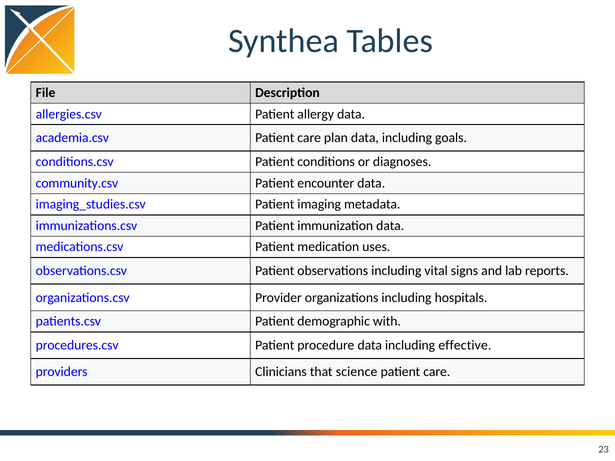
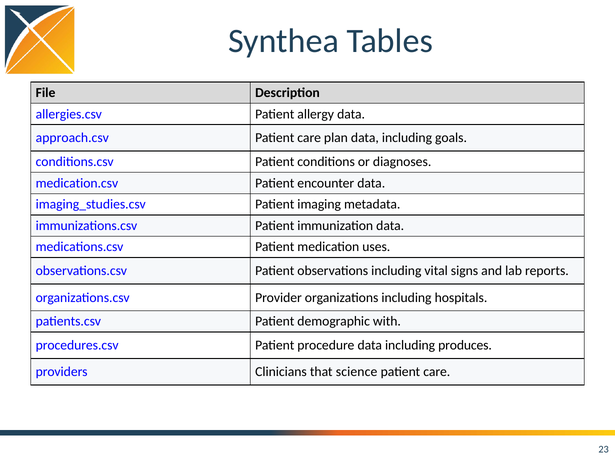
academia.csv: academia.csv -> approach.csv (72, 138)
community.csv: community.csv -> medication.csv (77, 183)
effective: effective -> produces (465, 346)
